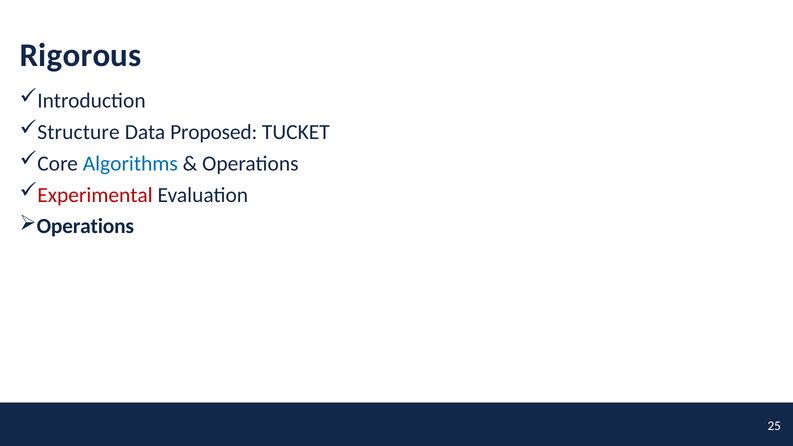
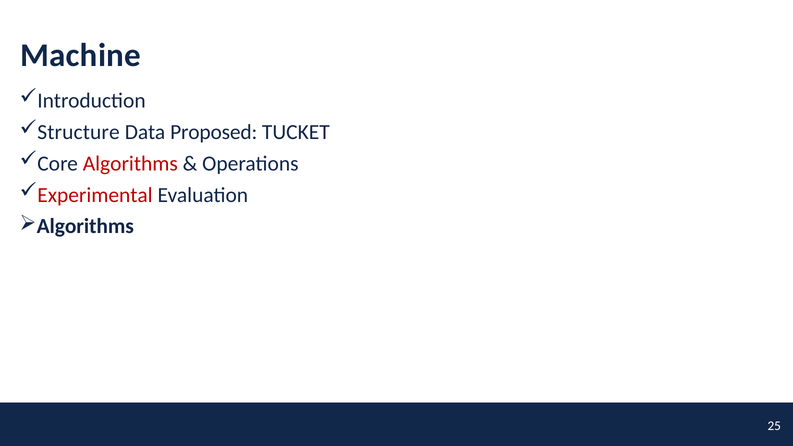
Rigorous: Rigorous -> Machine (81, 55)
Algorithms colour: blue -> red (130, 164)
Operations: Operations -> Algorithms (85, 226)
